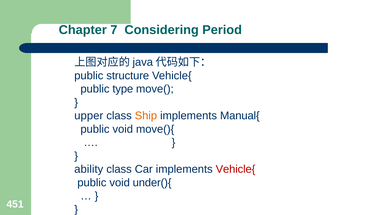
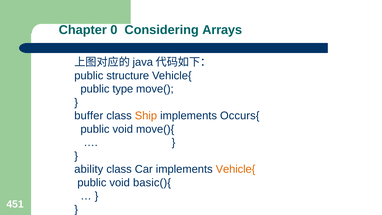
7: 7 -> 0 (114, 30)
Period: Period -> Arrays (222, 30)
upper: upper -> buffer (89, 116)
Manual{: Manual{ -> Occurs{ (240, 116)
Vehicle{ colour: red -> orange (236, 169)
under(){: under(){ -> basic(){ (152, 183)
